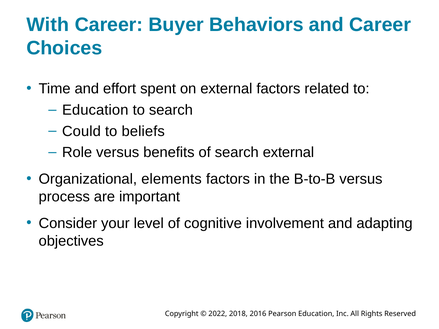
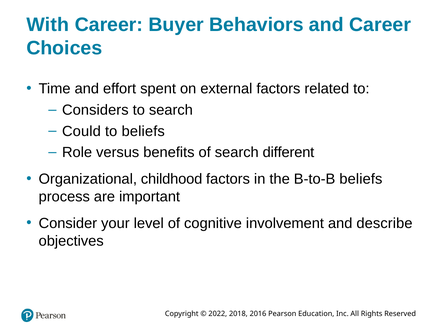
Education: Education -> Considers (95, 110)
search external: external -> different (288, 153)
elements: elements -> childhood (172, 179)
B-to-B versus: versus -> beliefs (361, 179)
adapting: adapting -> describe (385, 223)
